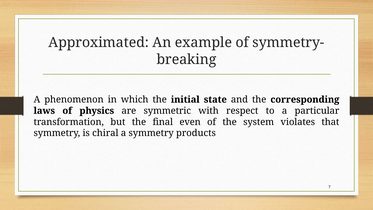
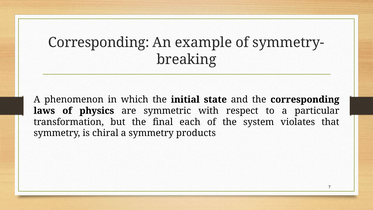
Approximated: Approximated -> Corresponding (99, 43)
even: even -> each (190, 122)
